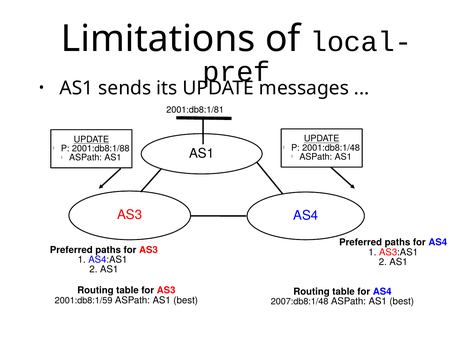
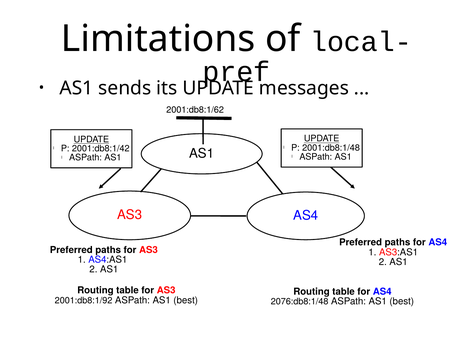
2001:db8:1/81: 2001:db8:1/81 -> 2001:db8:1/62 (195, 110)
2001:db8:1/88: 2001:db8:1/88 -> 2001:db8:1/42 (101, 148)
2001:db8:1/59: 2001:db8:1/59 -> 2001:db8:1/92 (84, 300)
2007:db8:1/48: 2007:db8:1/48 -> 2076:db8:1/48 (300, 301)
